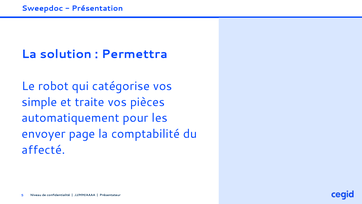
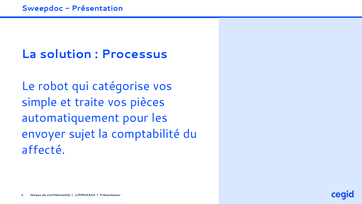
Permettra: Permettra -> Processus (135, 54)
page: page -> sujet (82, 134)
